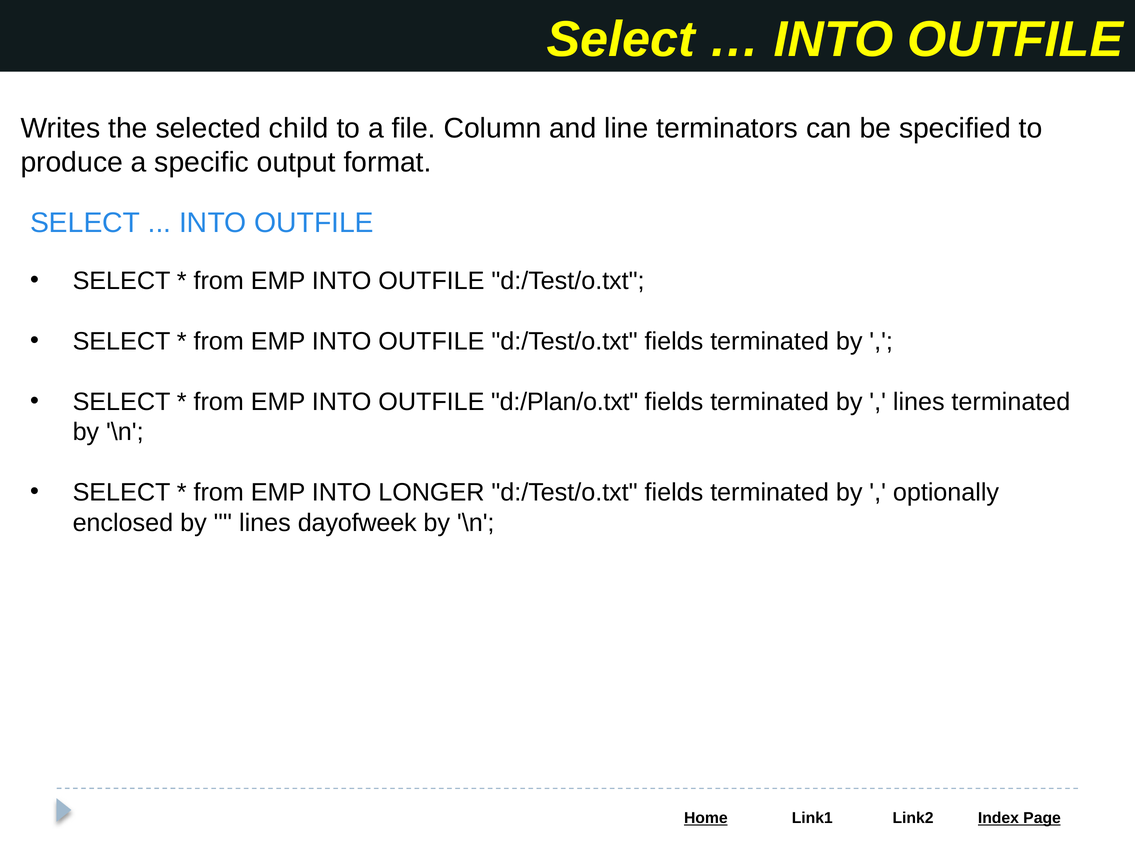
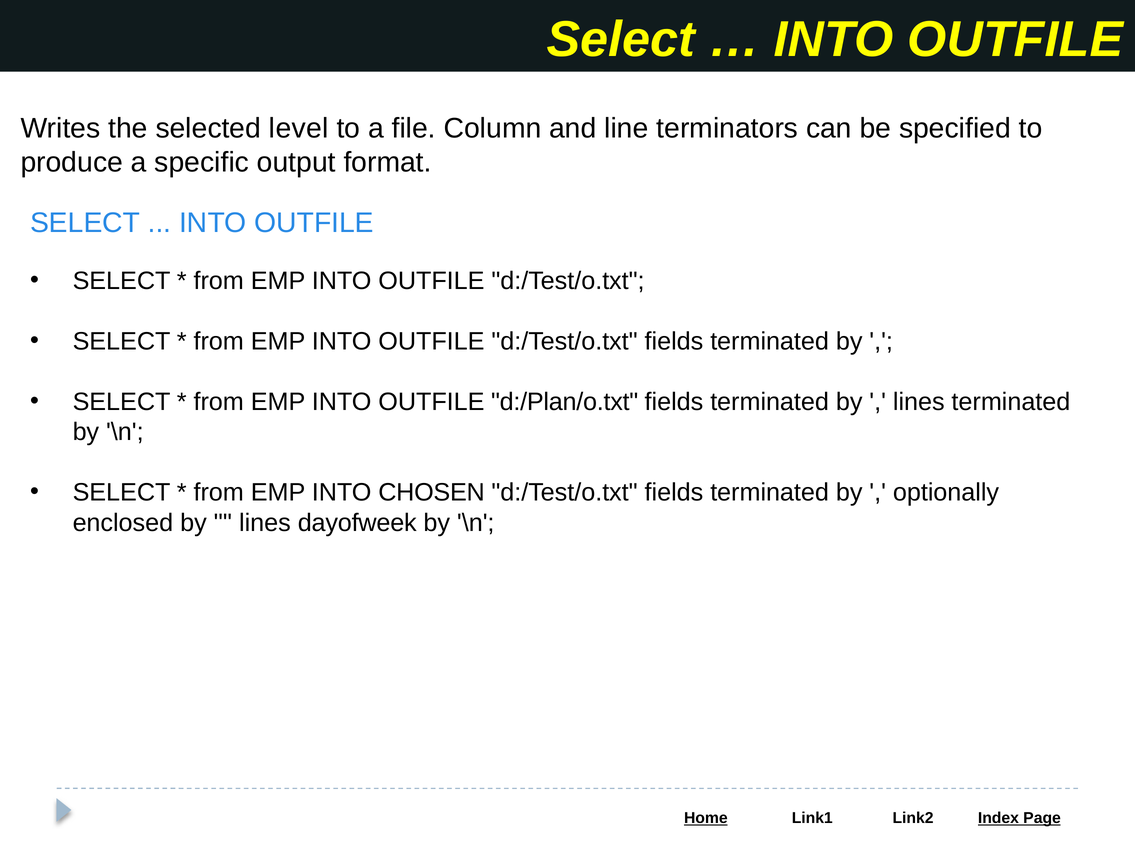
child: child -> level (299, 129)
LONGER: LONGER -> CHOSEN (432, 493)
